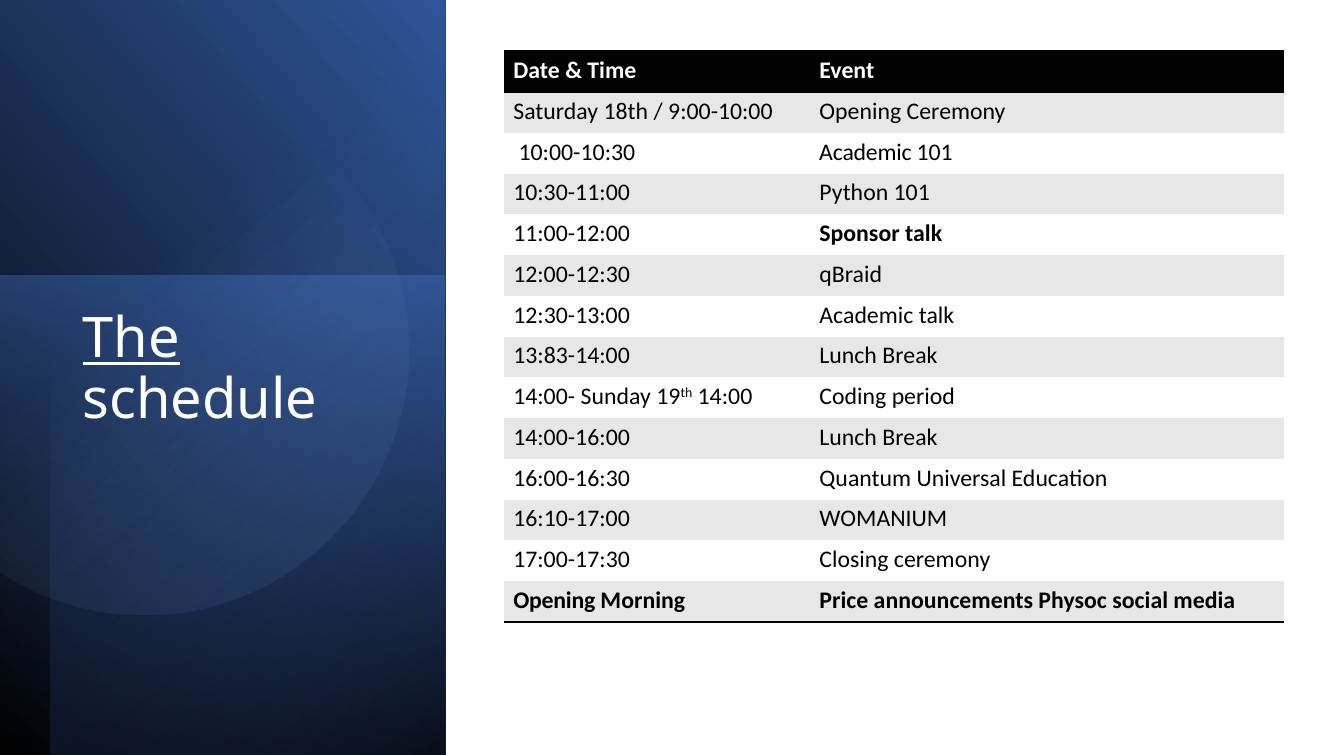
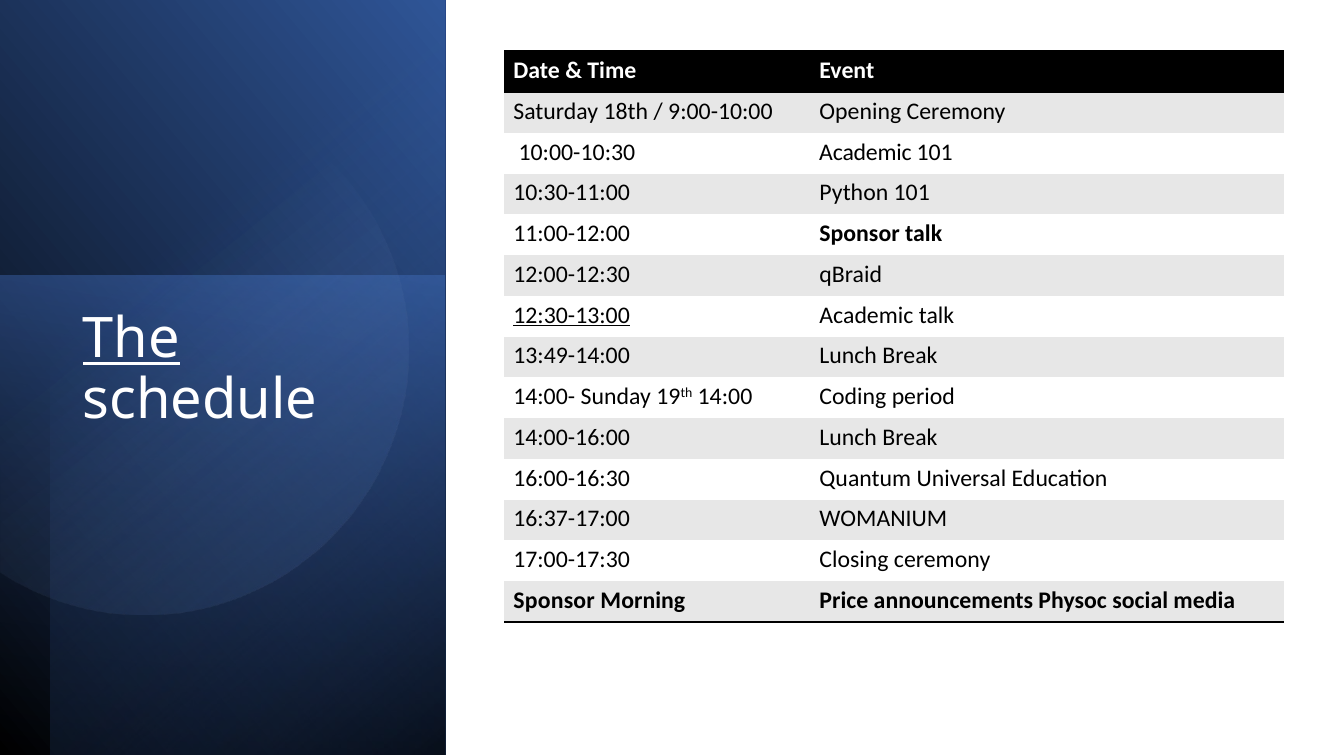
12:30-13:00 underline: none -> present (572, 315)
13:83-14:00: 13:83-14:00 -> 13:49-14:00 (572, 356)
16:10-17:00: 16:10-17:00 -> 16:37-17:00 (572, 519)
Opening: Opening -> Sponsor (554, 601)
